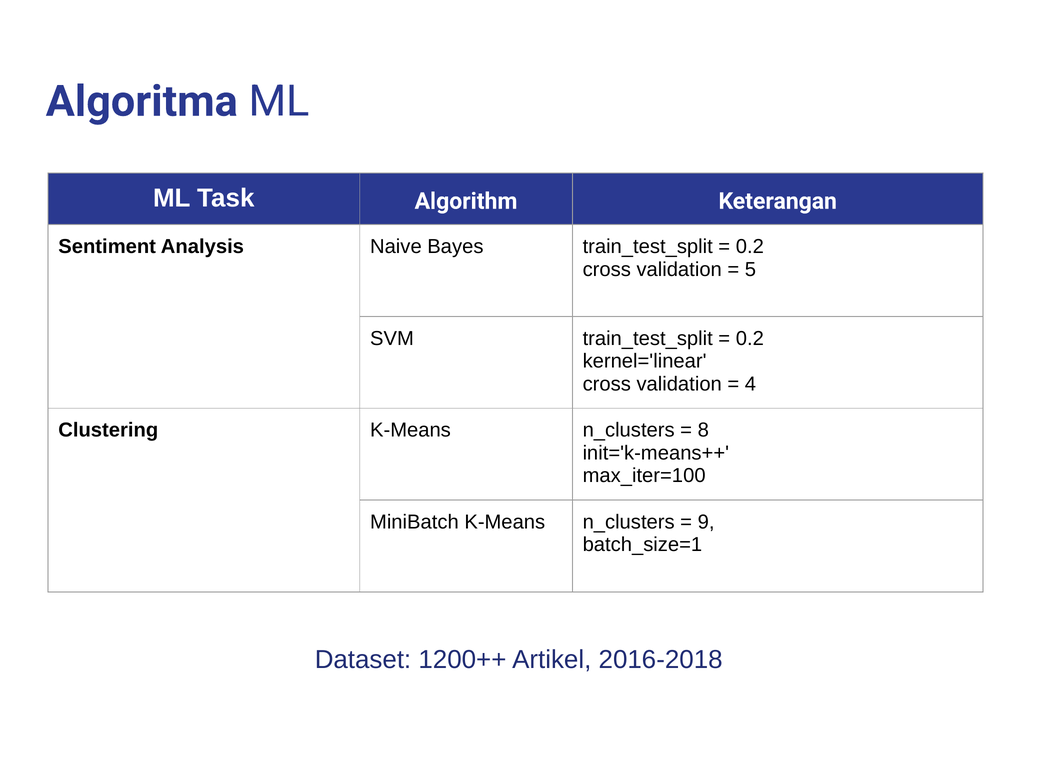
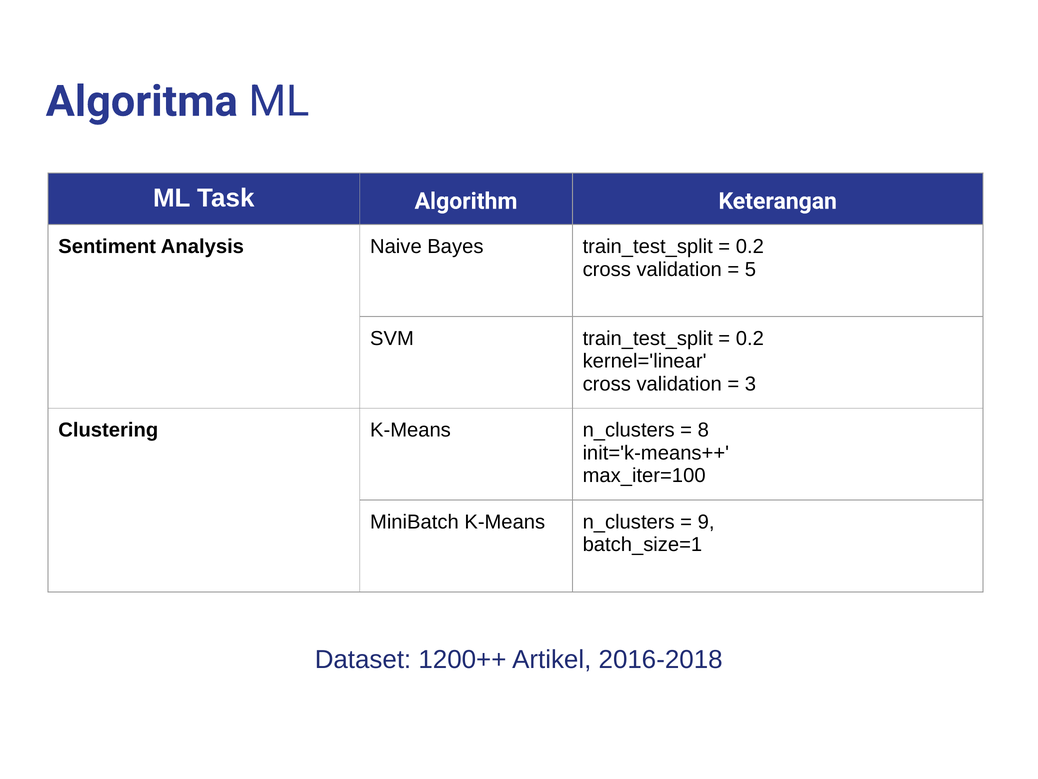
4: 4 -> 3 (750, 384)
